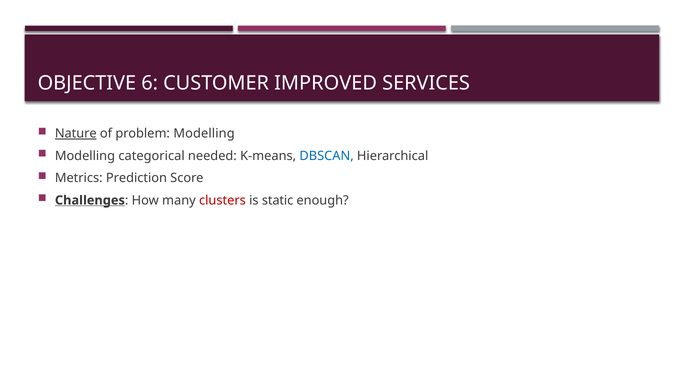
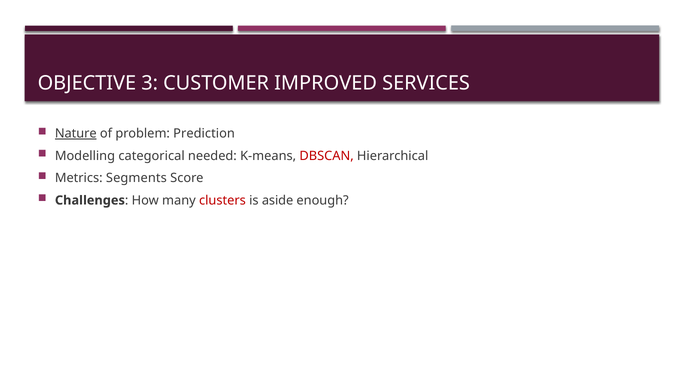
6: 6 -> 3 (150, 83)
problem Modelling: Modelling -> Prediction (204, 133)
DBSCAN colour: blue -> red (327, 156)
Prediction: Prediction -> Segments (136, 178)
Challenges underline: present -> none (90, 200)
static: static -> aside (278, 200)
